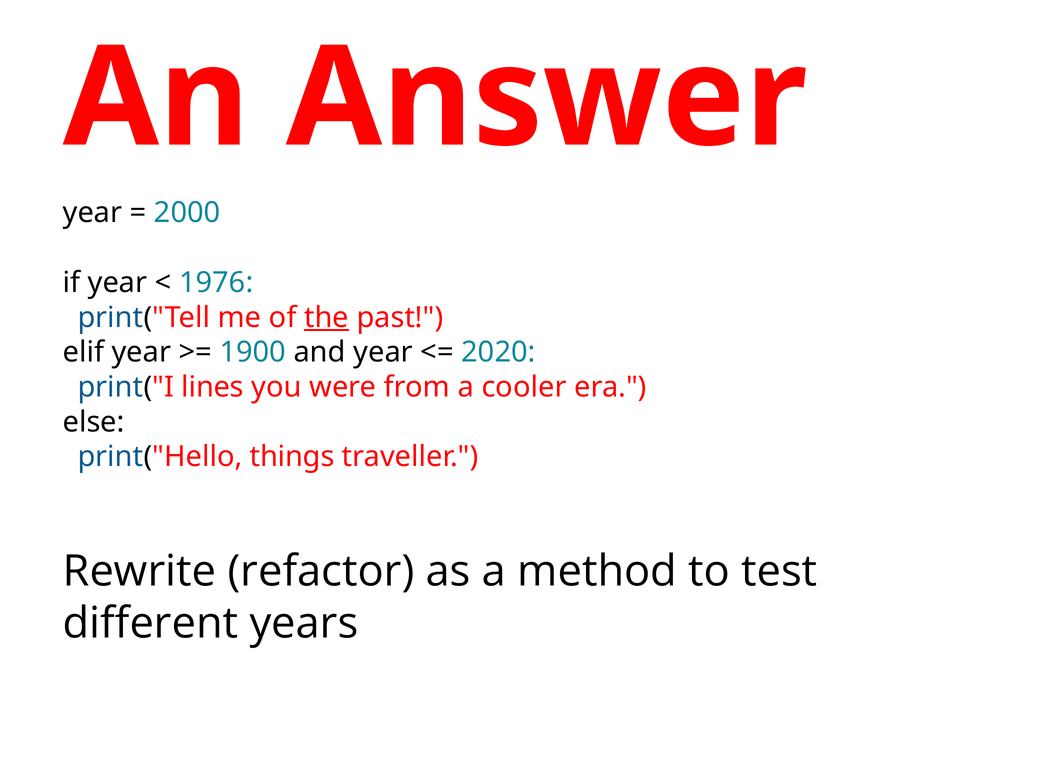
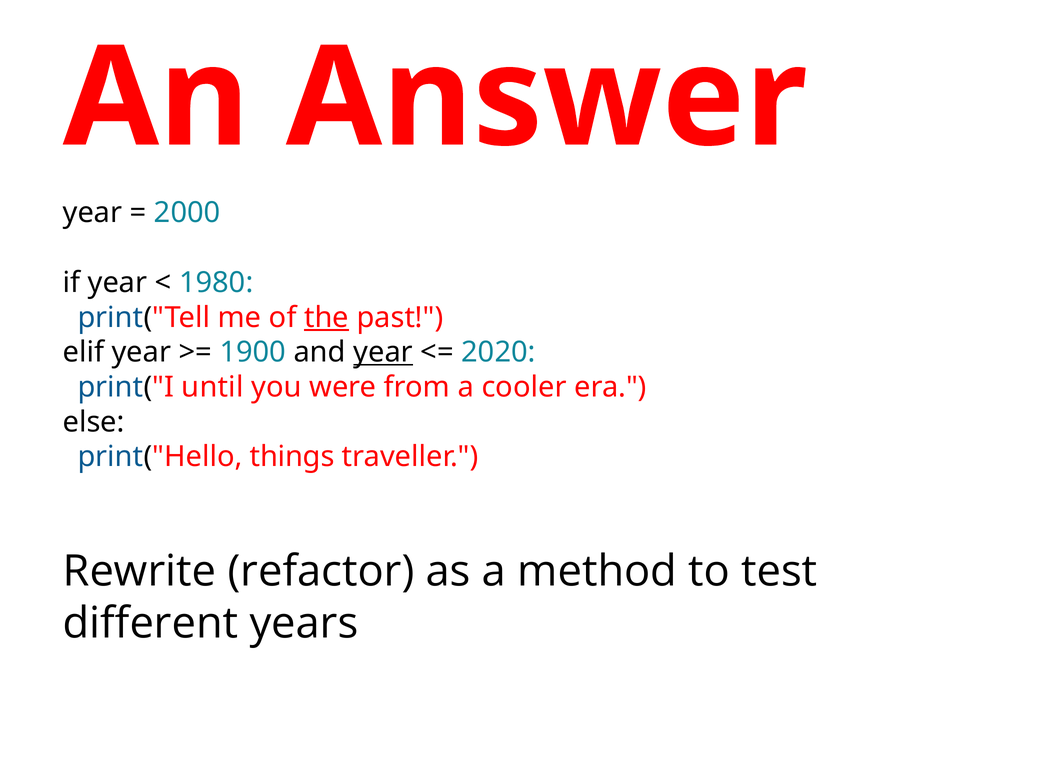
1976: 1976 -> 1980 (216, 282)
year underline: none -> present (383, 352)
lines: lines -> until (212, 387)
